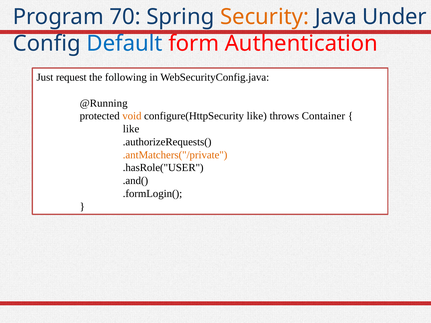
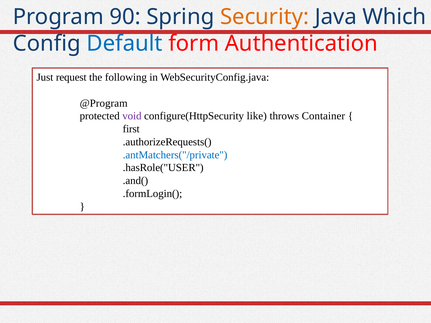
70: 70 -> 90 (125, 17)
Under: Under -> Which (394, 17)
@Running: @Running -> @Program (104, 103)
void colour: orange -> purple (132, 116)
like: like -> first (131, 129)
.antMatchers("/private colour: orange -> blue (175, 155)
